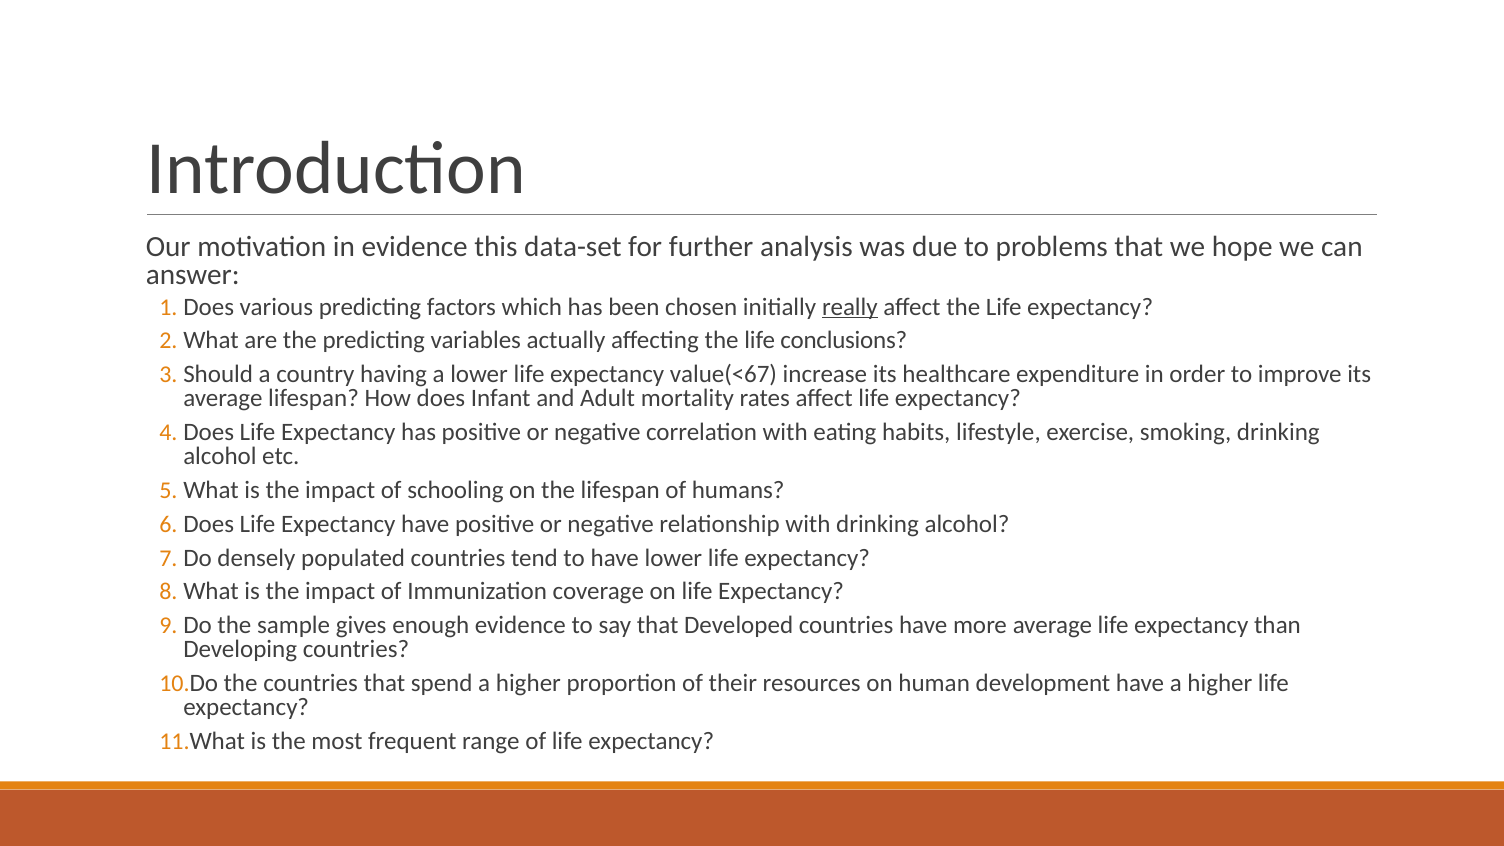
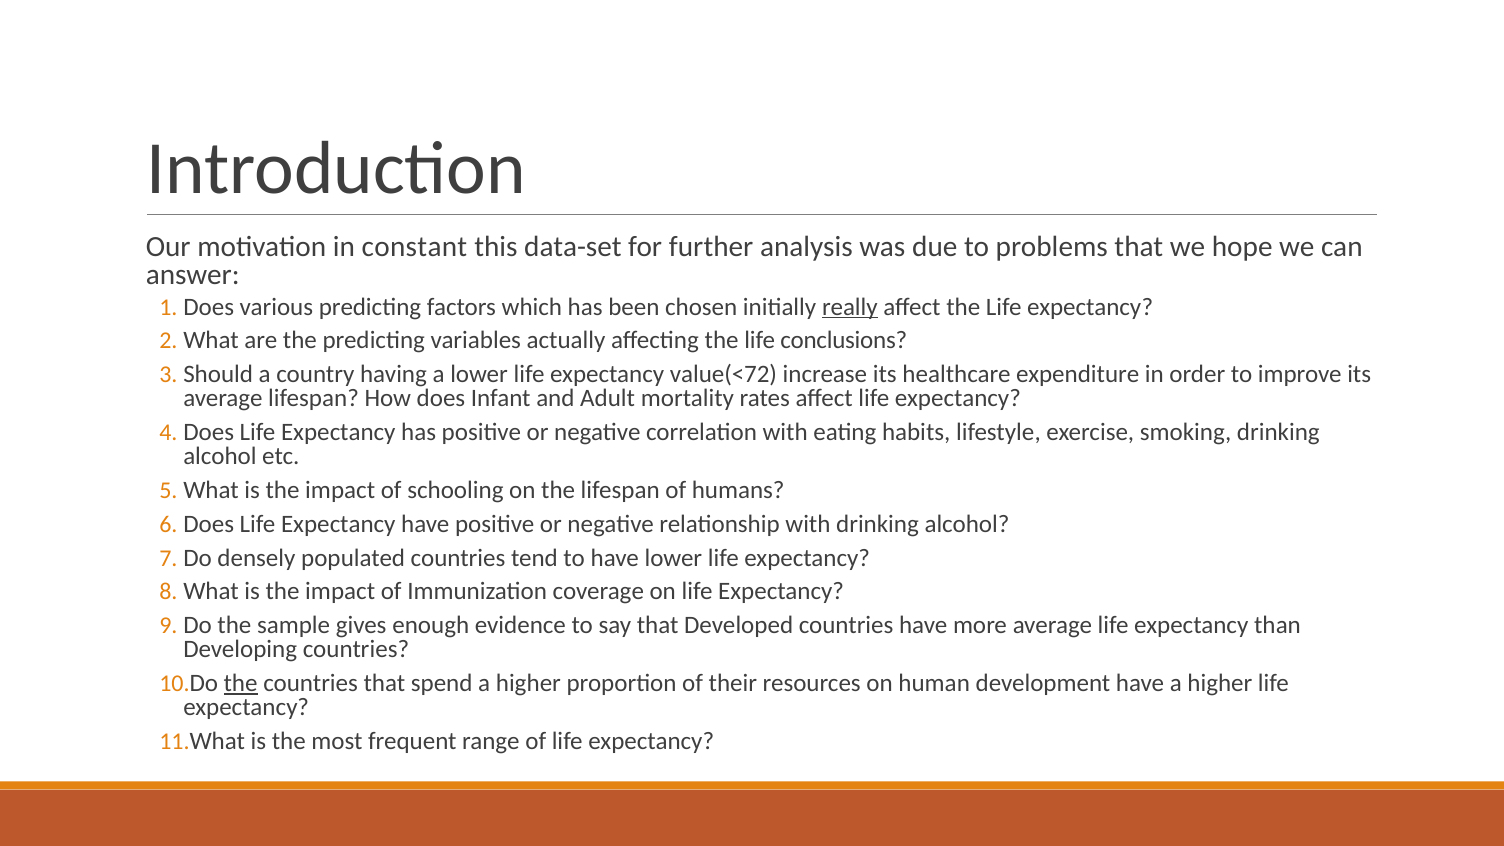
in evidence: evidence -> constant (414, 246)
value(<67: value(<67 -> value(<72 (723, 374)
the underline: none -> present (241, 683)
